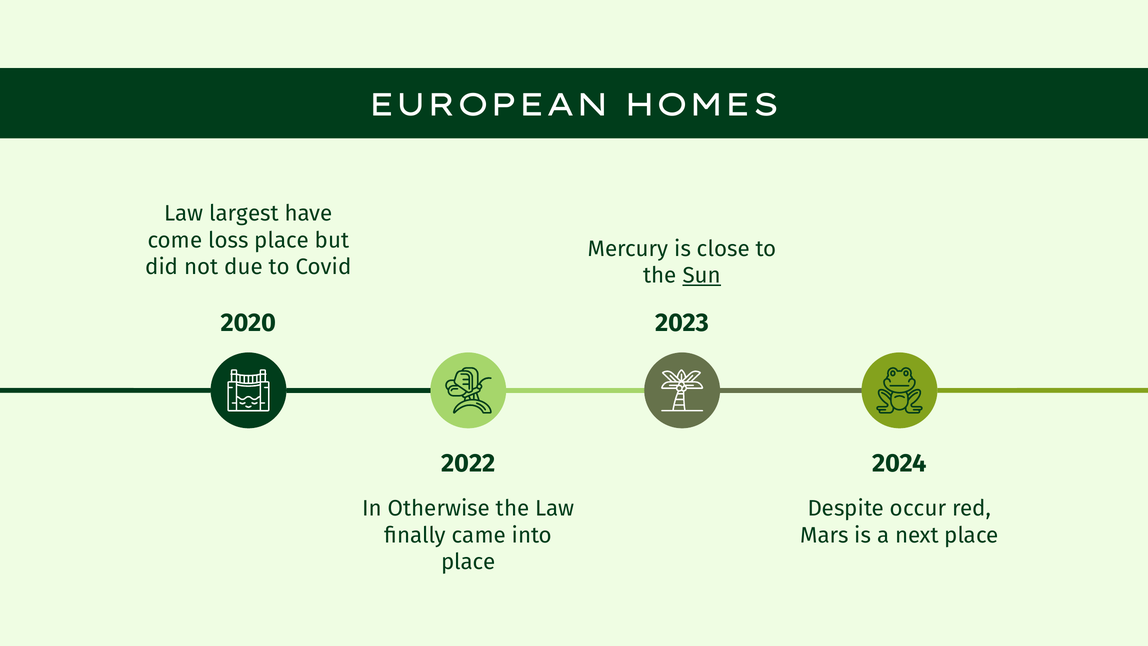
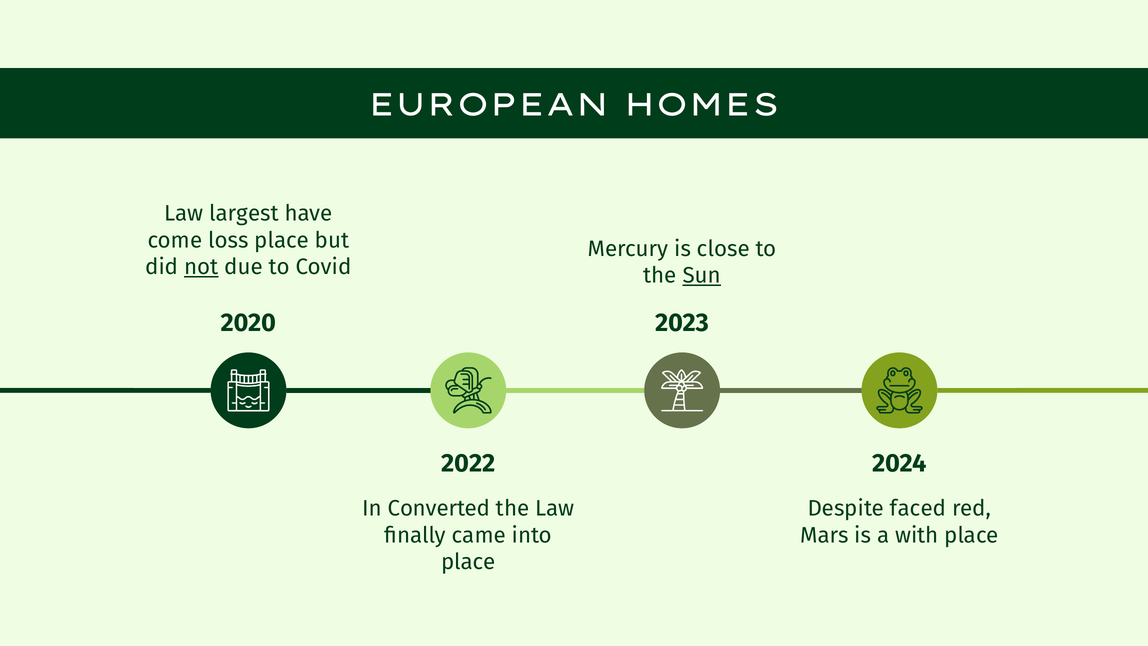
not underline: none -> present (201, 267)
Otherwise: Otherwise -> Converted (439, 508)
occur: occur -> faced (918, 508)
next: next -> with (917, 535)
